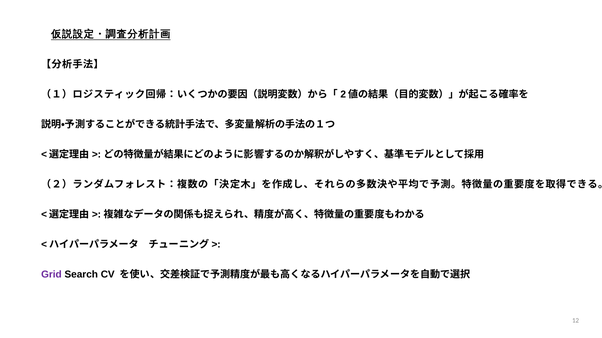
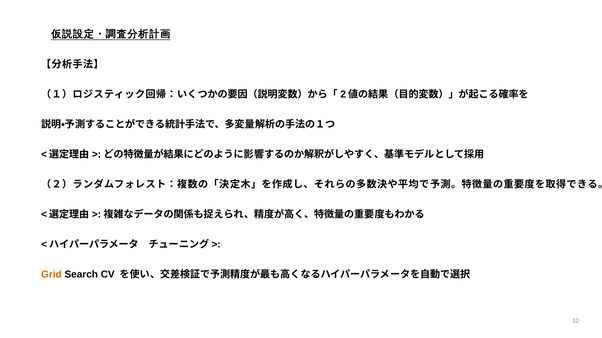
Grid colour: purple -> orange (51, 275)
